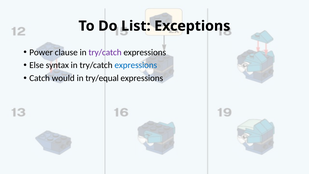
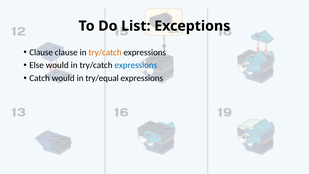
Power: Power -> Clause (41, 52)
try/catch colour: purple -> orange (105, 52)
Else syntax: syntax -> would (57, 65)
